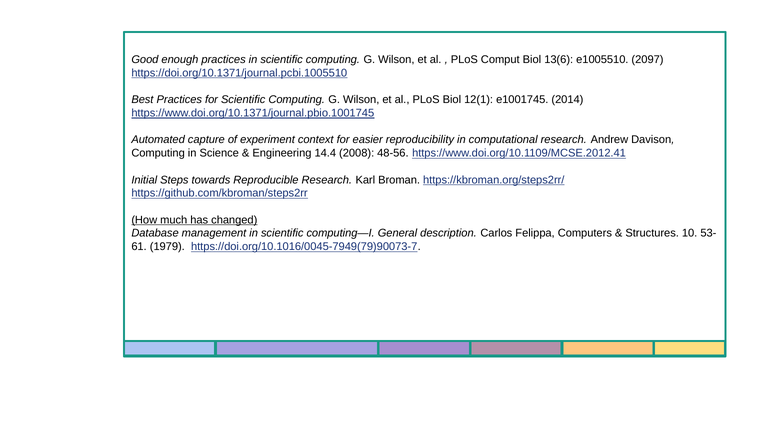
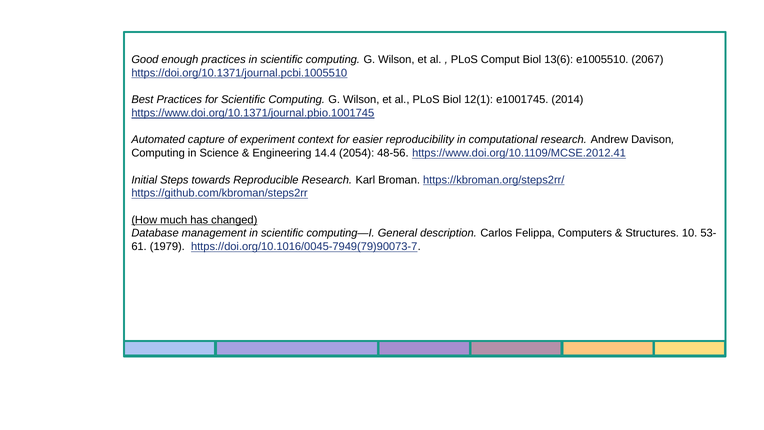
2097: 2097 -> 2067 (648, 60)
2008: 2008 -> 2054 (357, 153)
